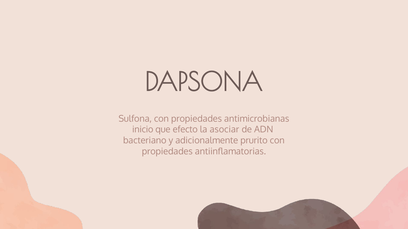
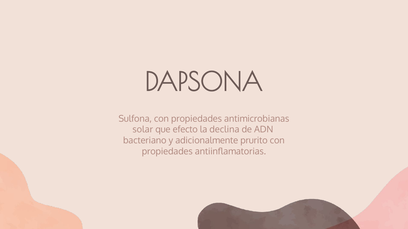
inicio: inicio -> solar (143, 130)
asociar: asociar -> declina (224, 130)
